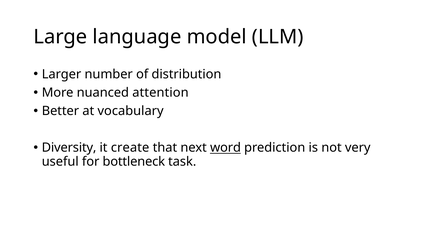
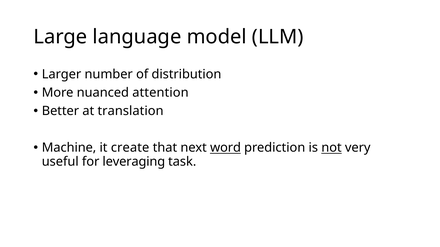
vocabulary: vocabulary -> translation (131, 111)
Diversity: Diversity -> Machine (69, 148)
not underline: none -> present (332, 148)
bottleneck: bottleneck -> leveraging (134, 162)
